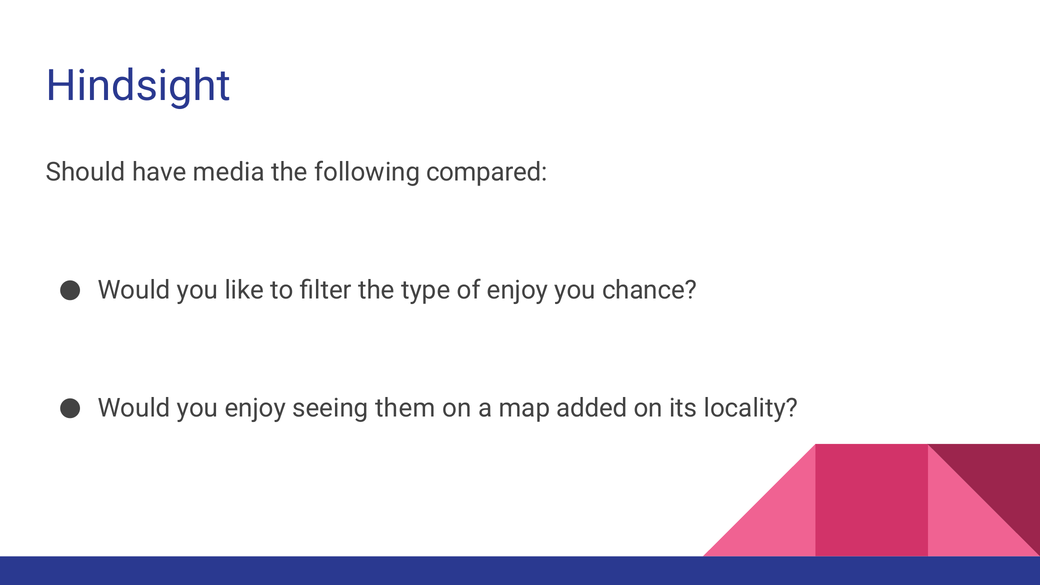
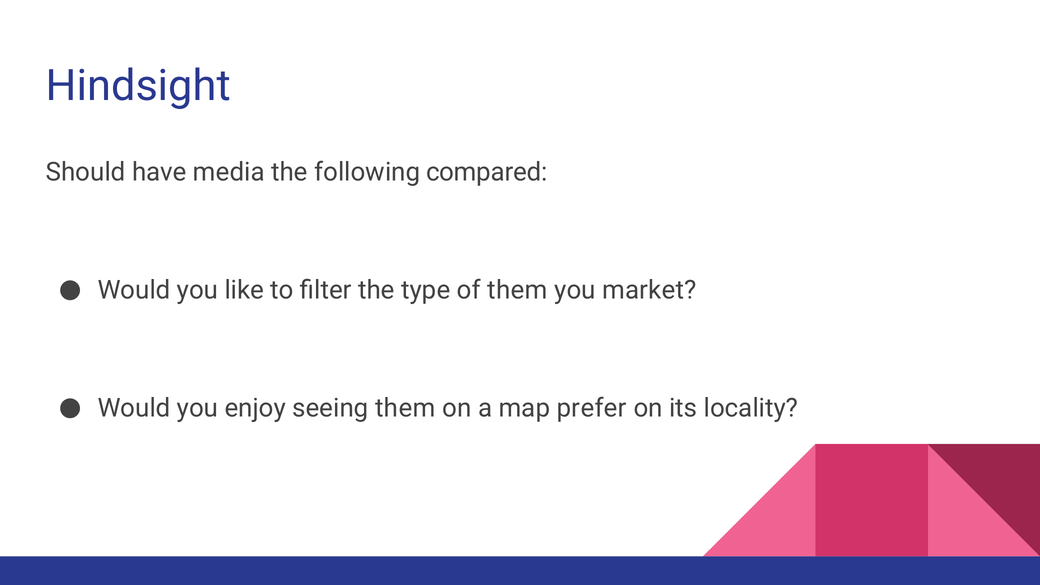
of enjoy: enjoy -> them (517, 290)
chance: chance -> market (649, 290)
added: added -> prefer (592, 408)
